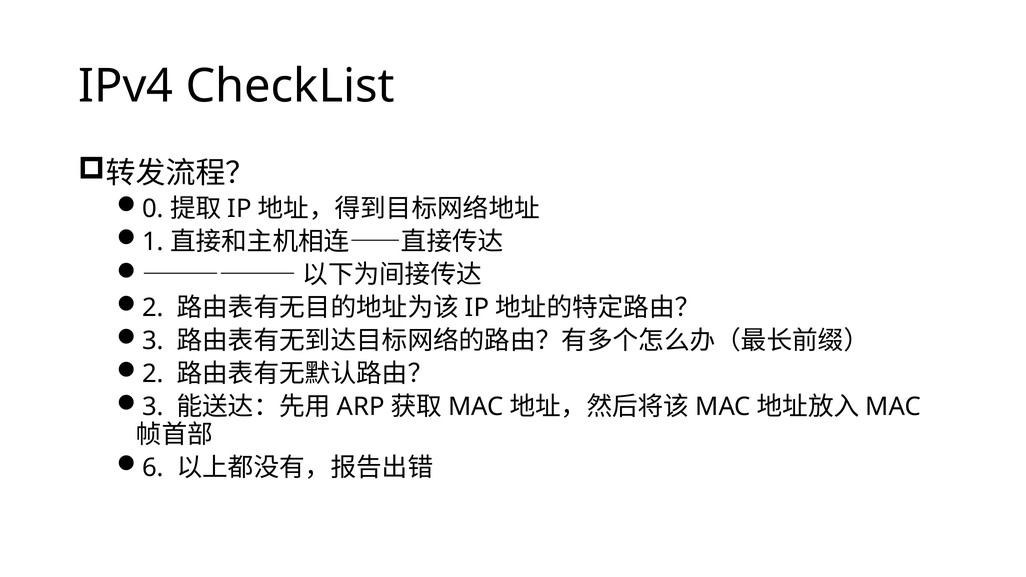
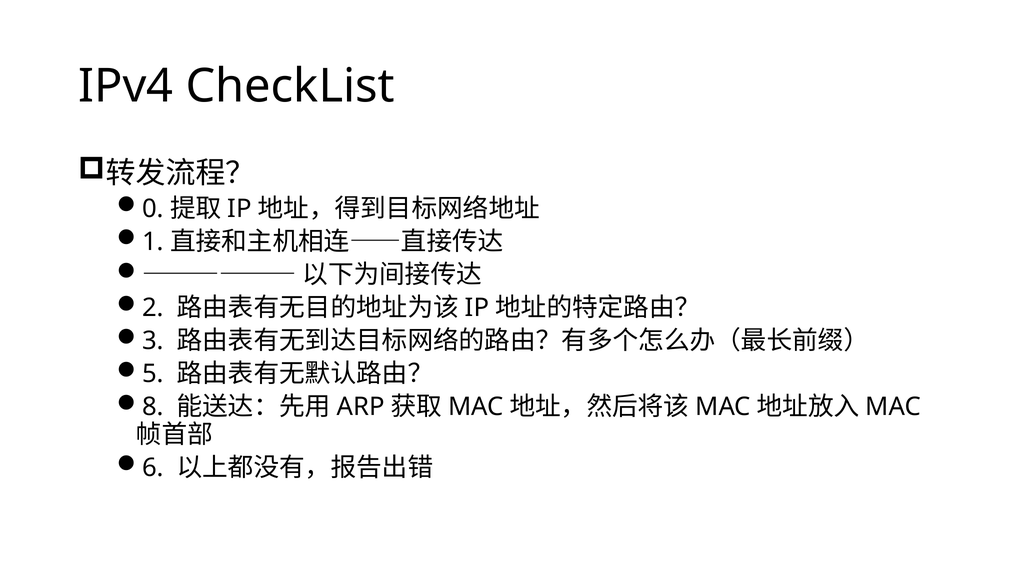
2: 2 -> 5 (153, 374)
3: 3 -> 8 (153, 407)
